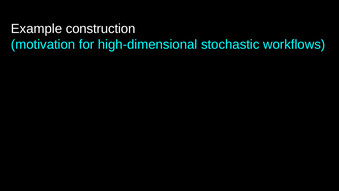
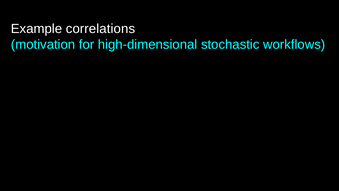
construction: construction -> correlations (100, 29)
